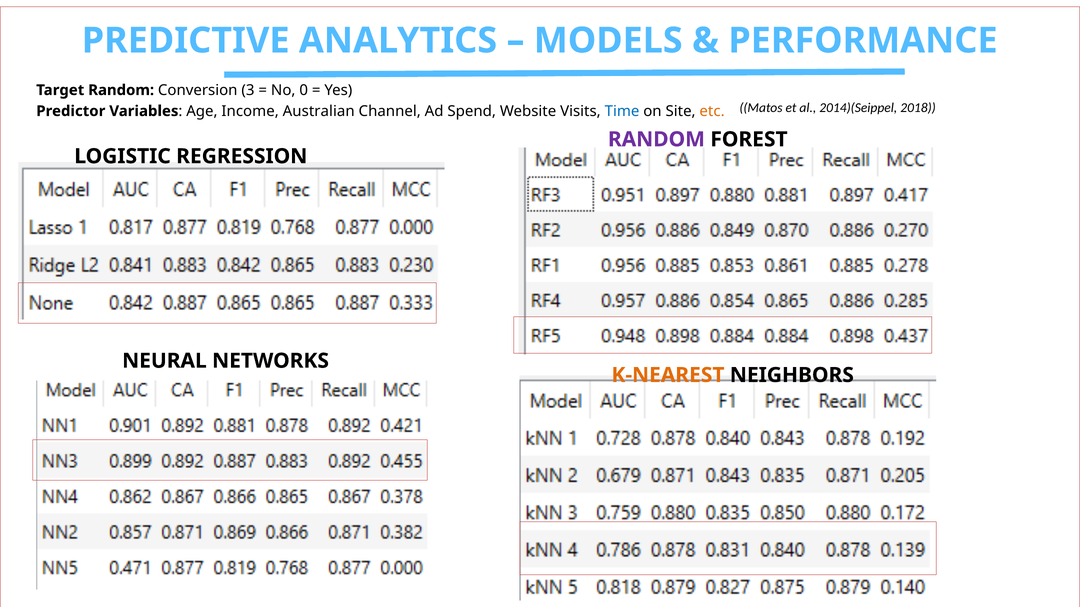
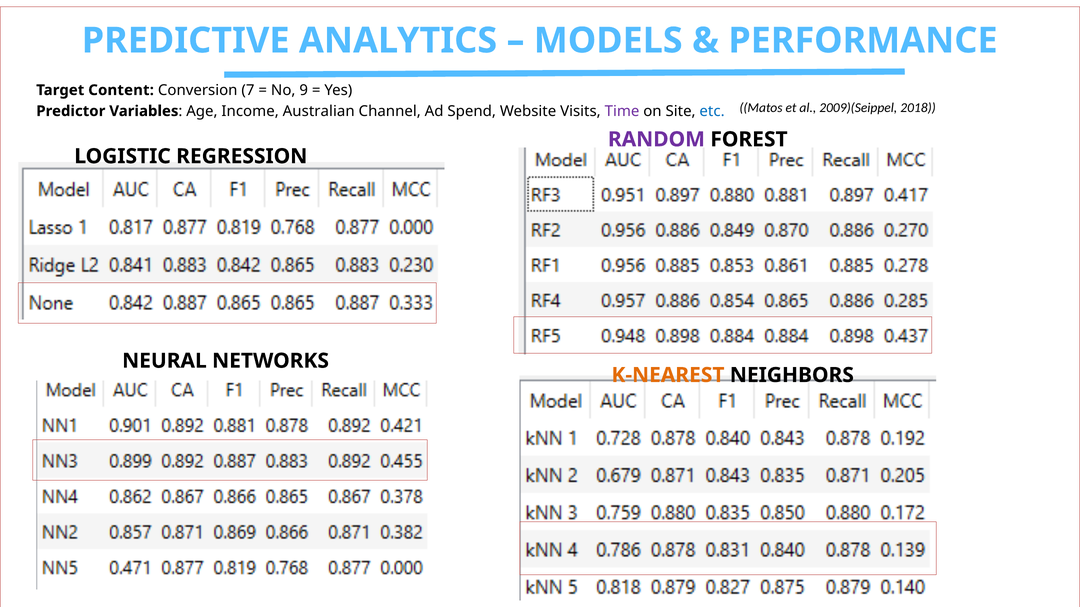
Target Random: Random -> Content (121, 90)
3: 3 -> 7 (248, 90)
0: 0 -> 9 (304, 90)
2014)(Seippel: 2014)(Seippel -> 2009)(Seippel (858, 108)
Time colour: blue -> purple (622, 111)
etc colour: orange -> blue (712, 111)
